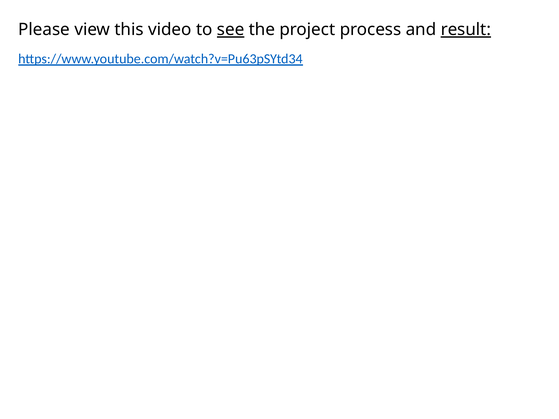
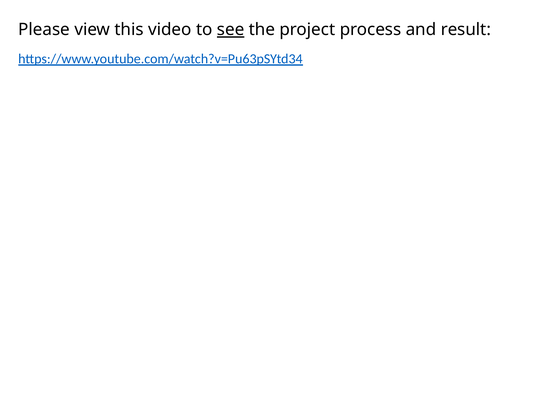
result underline: present -> none (466, 30)
